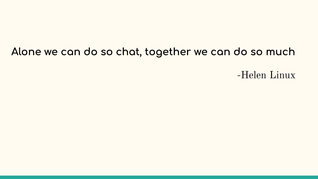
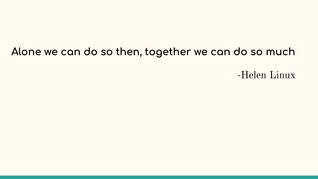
chat: chat -> then (129, 52)
